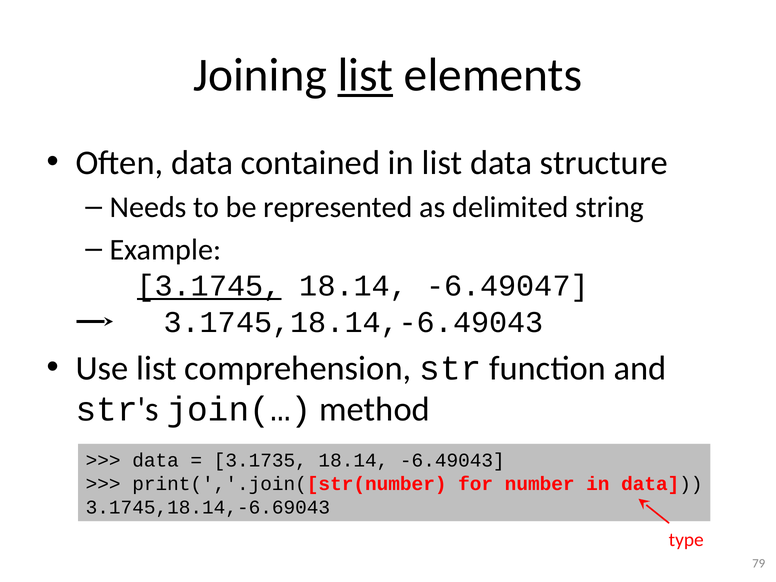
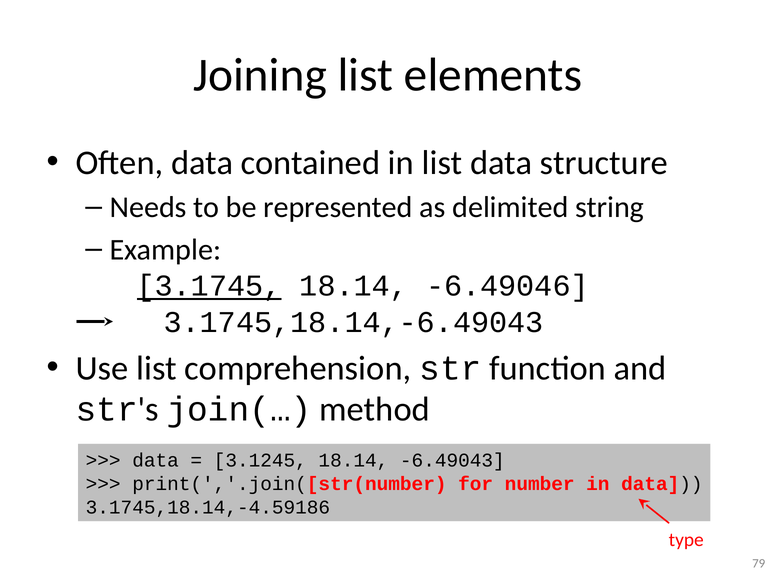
list underline: present -> none (365, 75)
-6.49047: -6.49047 -> -6.49046 (507, 286)
3.1735: 3.1735 -> 3.1245 (260, 461)
3.1745,18.14,-6.69043: 3.1745,18.14,-6.69043 -> 3.1745,18.14,-4.59186 (208, 507)
